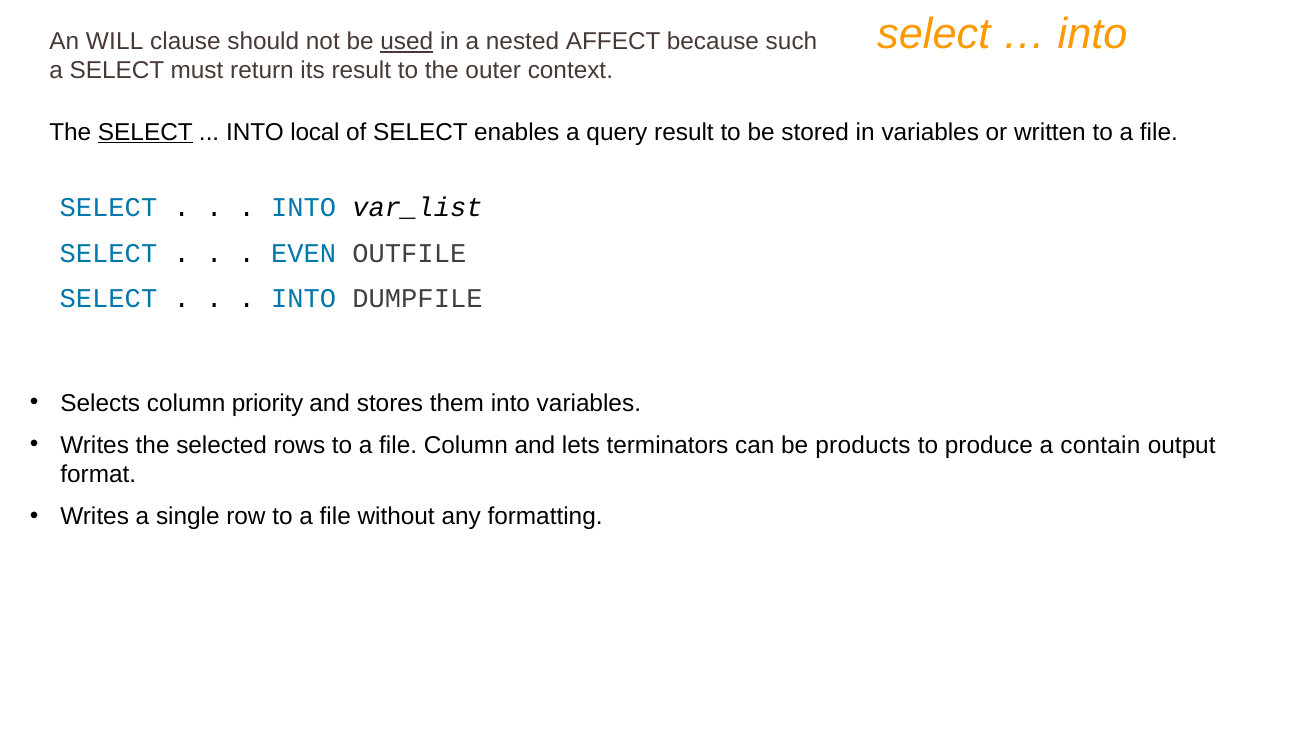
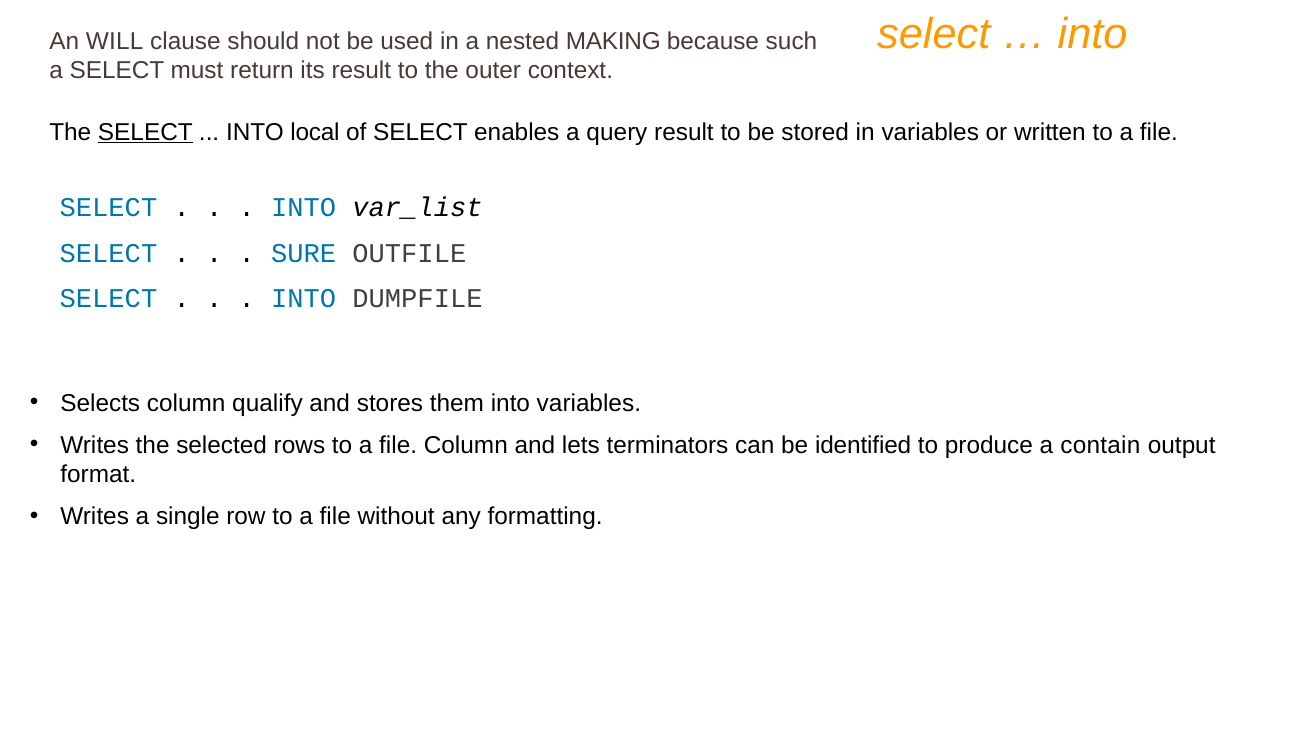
used underline: present -> none (407, 42)
AFFECT: AFFECT -> MAKING (613, 42)
EVEN: EVEN -> SURE (304, 253)
priority: priority -> qualify (267, 403)
products: products -> identified (863, 445)
